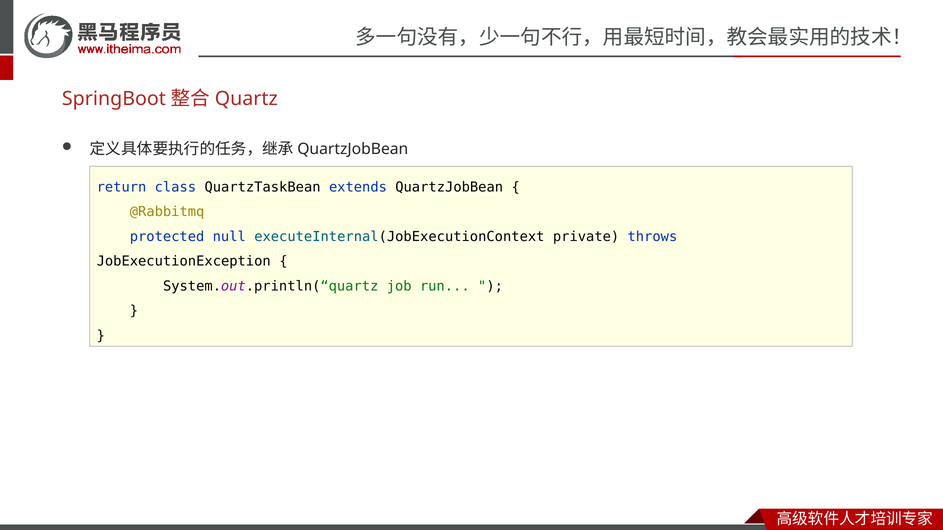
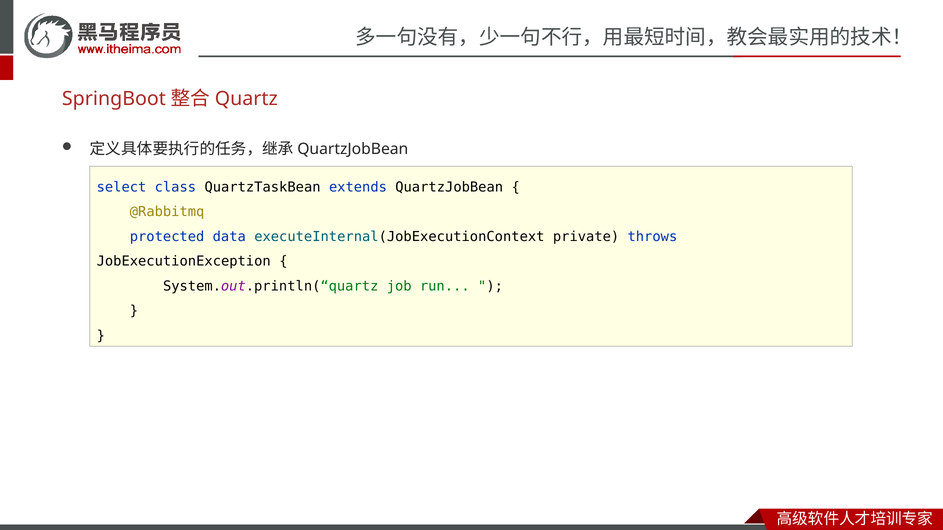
return: return -> select (122, 187)
null: null -> data (229, 237)
